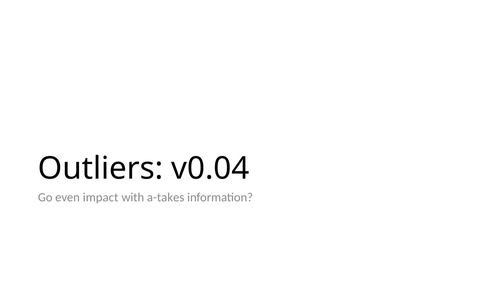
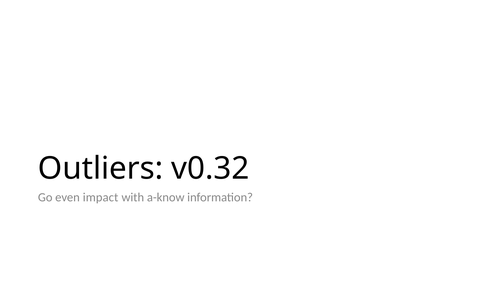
v0.04: v0.04 -> v0.32 (210, 168)
a-takes: a-takes -> a-know (166, 197)
